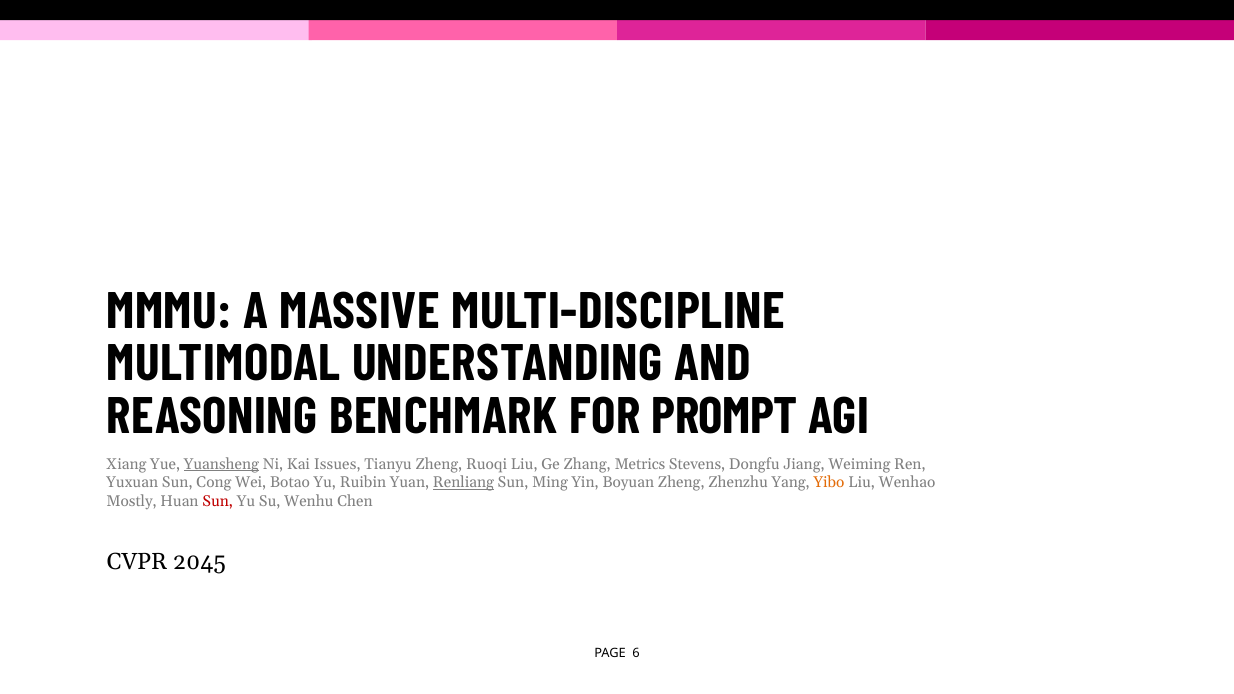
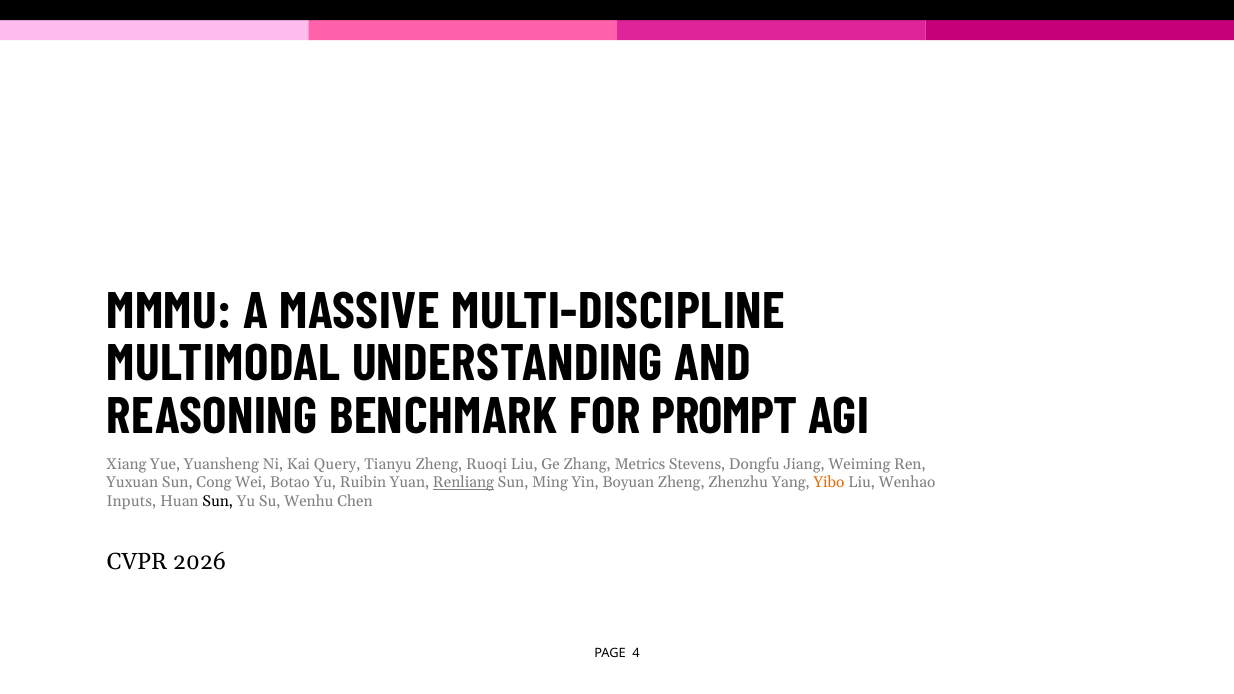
Yuansheng underline: present -> none (221, 464)
Issues: Issues -> Query (337, 464)
Mostly: Mostly -> Inputs (131, 501)
Sun colour: red -> black (218, 501)
2045: 2045 -> 2026 (200, 562)
6: 6 -> 4 (636, 654)
